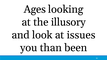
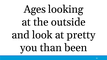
illusory: illusory -> outside (68, 22)
issues: issues -> pretty (81, 35)
